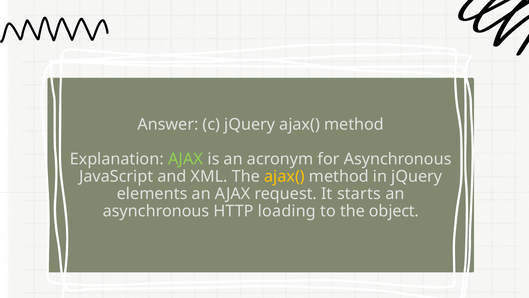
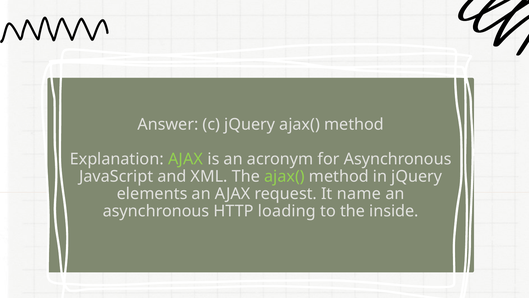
ajax( colour: yellow -> light green (284, 176)
starts: starts -> name (359, 194)
object: object -> inside (394, 211)
